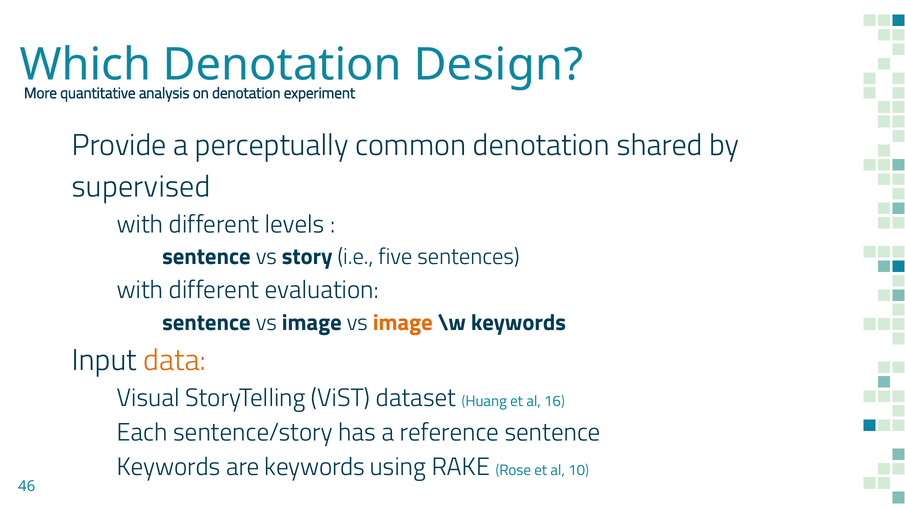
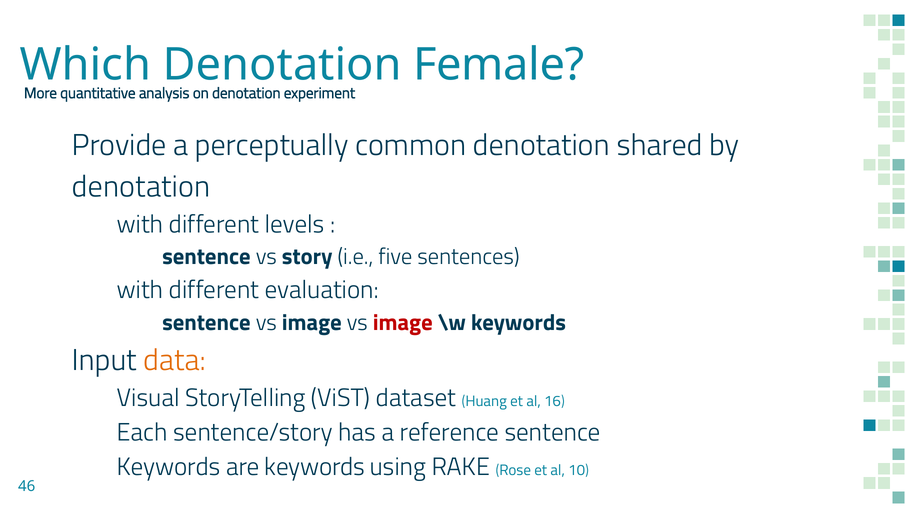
Design: Design -> Female (499, 65)
supervised: supervised -> denotation (141, 187)
image colour: orange -> red (403, 323)
